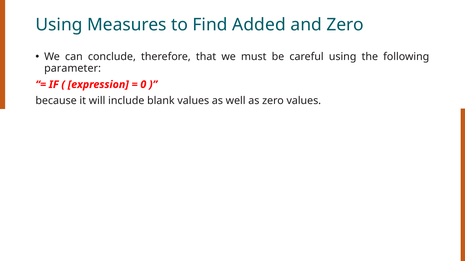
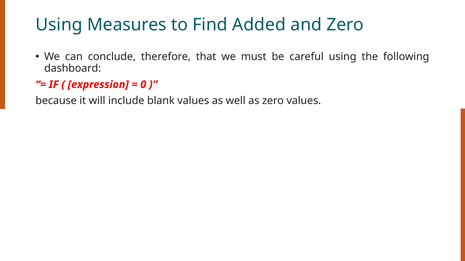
parameter: parameter -> dashboard (73, 68)
